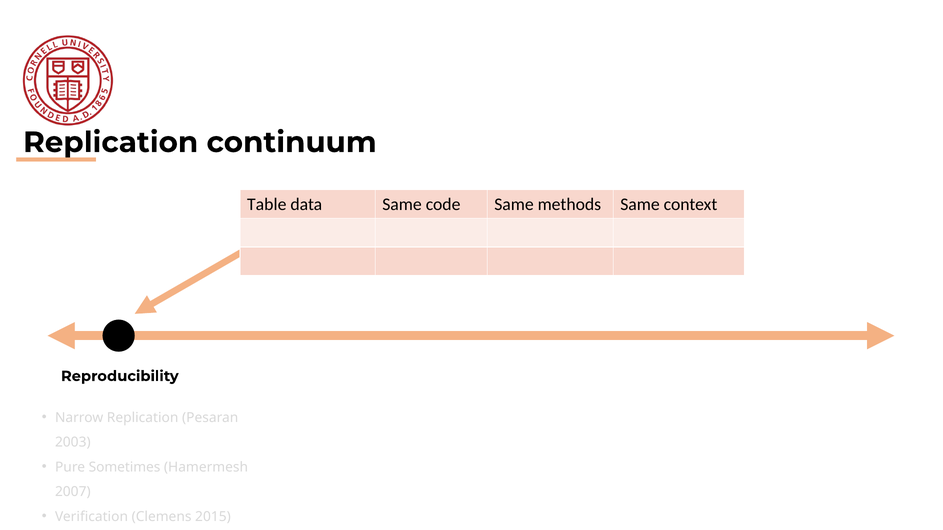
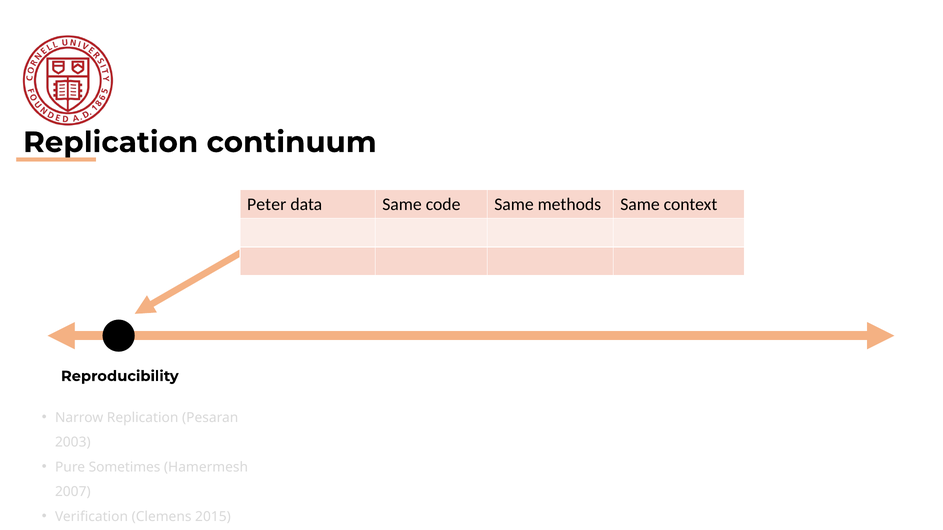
Table: Table -> Peter (267, 204)
